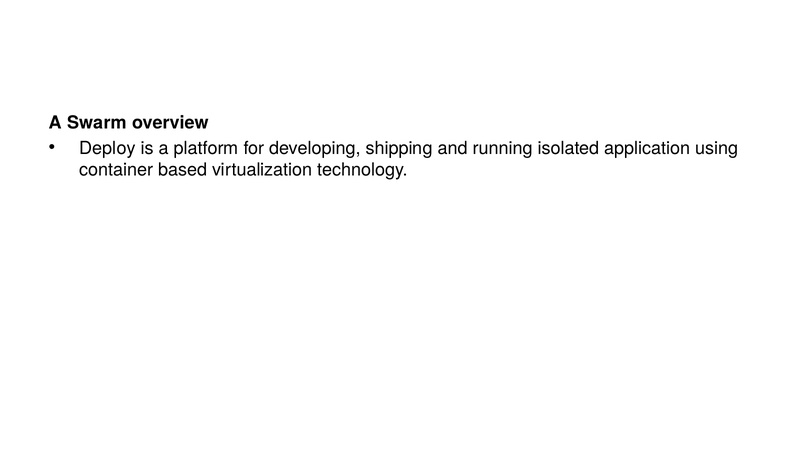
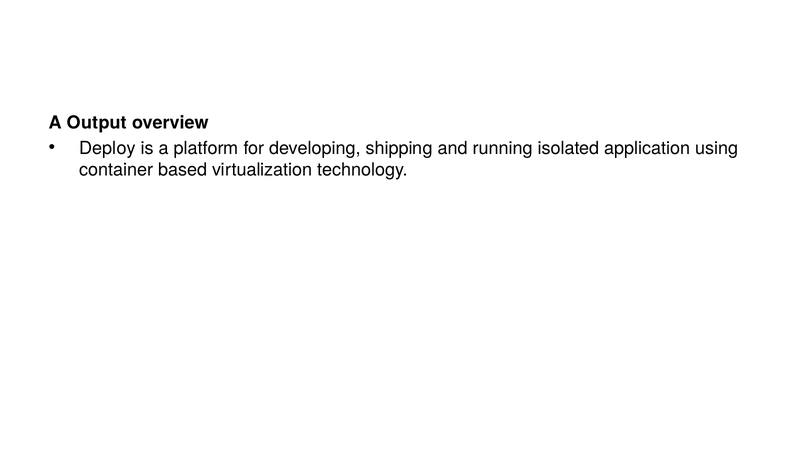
Swarm: Swarm -> Output (97, 123)
